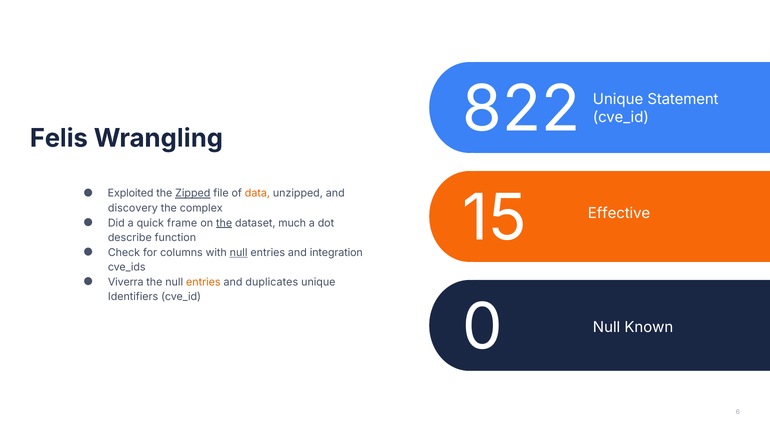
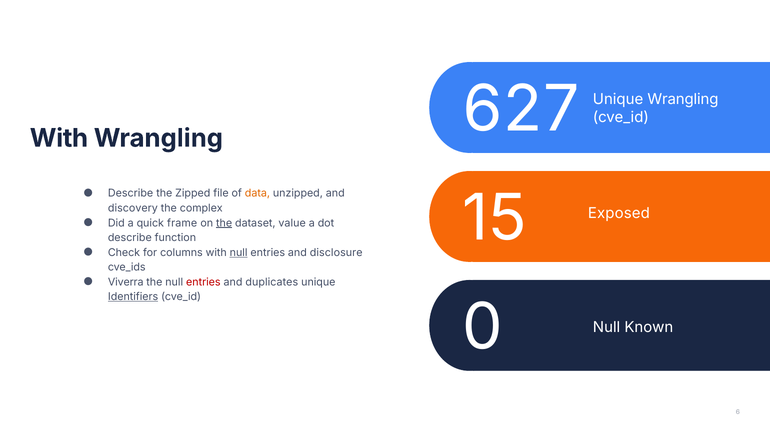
Felis: Felis -> With (59, 138)
822: 822 -> 627 (521, 110)
Unique Statement: Statement -> Wrangling (683, 99)
Exploited: Exploited -> Describe (131, 194)
Zipped underline: present -> none (193, 194)
Effective: Effective -> Exposed (619, 213)
much: much -> value (292, 223)
integration: integration -> disclosure (336, 253)
entries colour: orange -> red (203, 282)
Identifiers underline: none -> present (133, 297)
